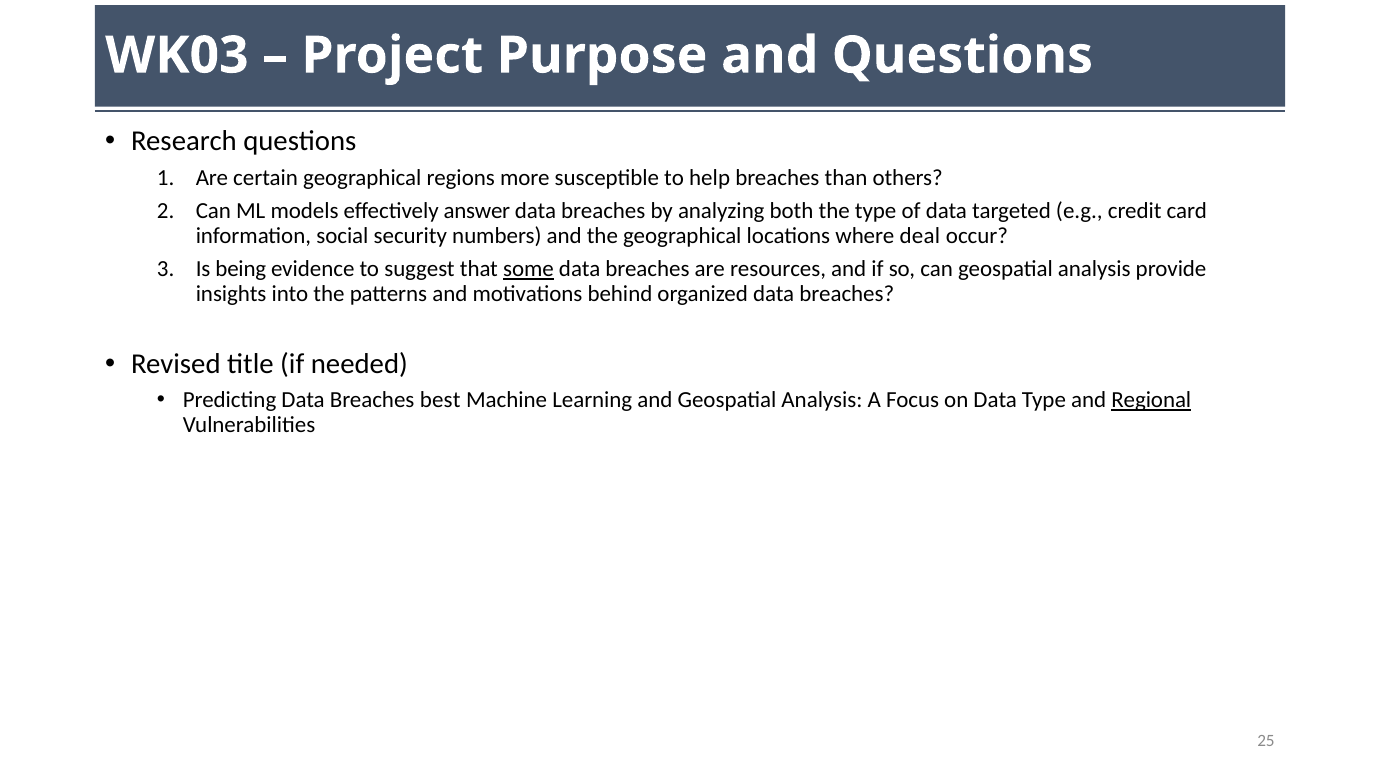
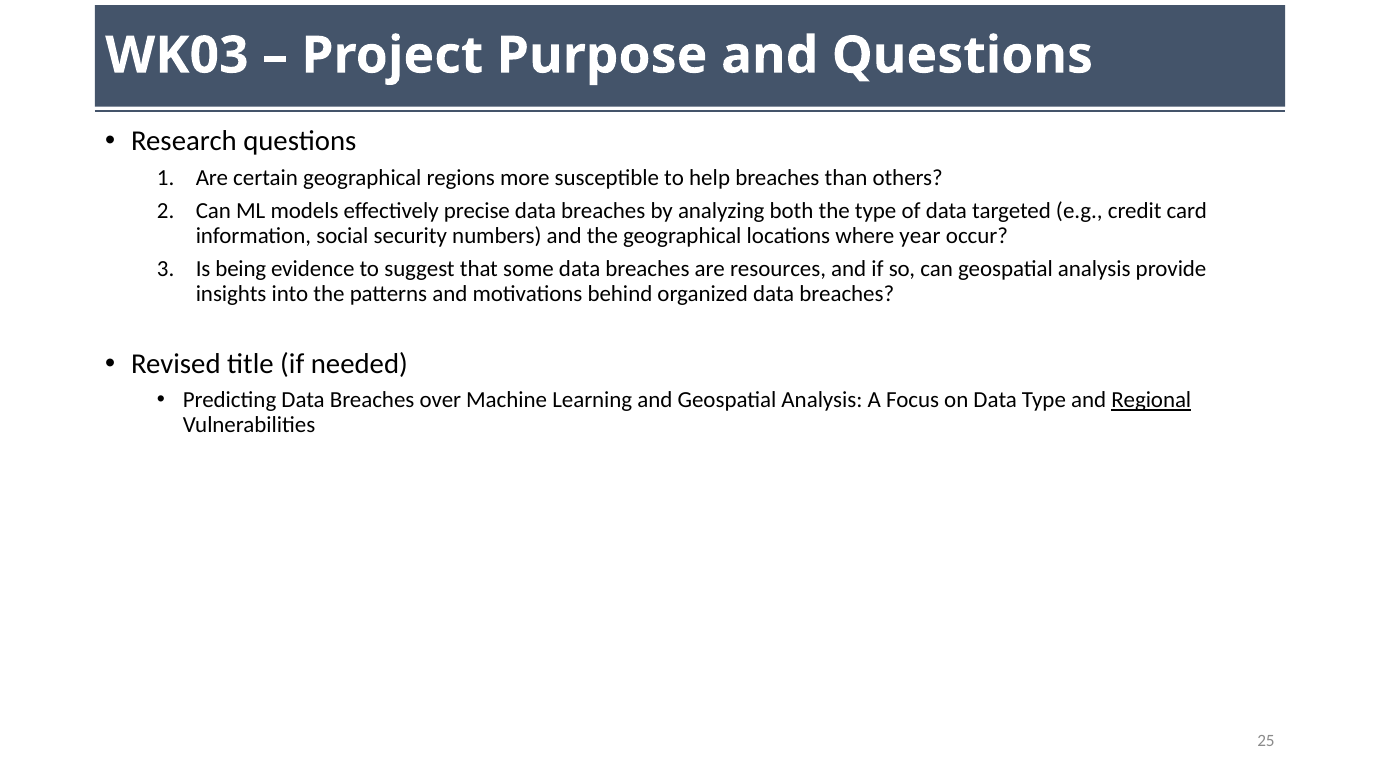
answer: answer -> precise (477, 211)
deal: deal -> year (920, 236)
some underline: present -> none (529, 269)
best: best -> over (440, 400)
